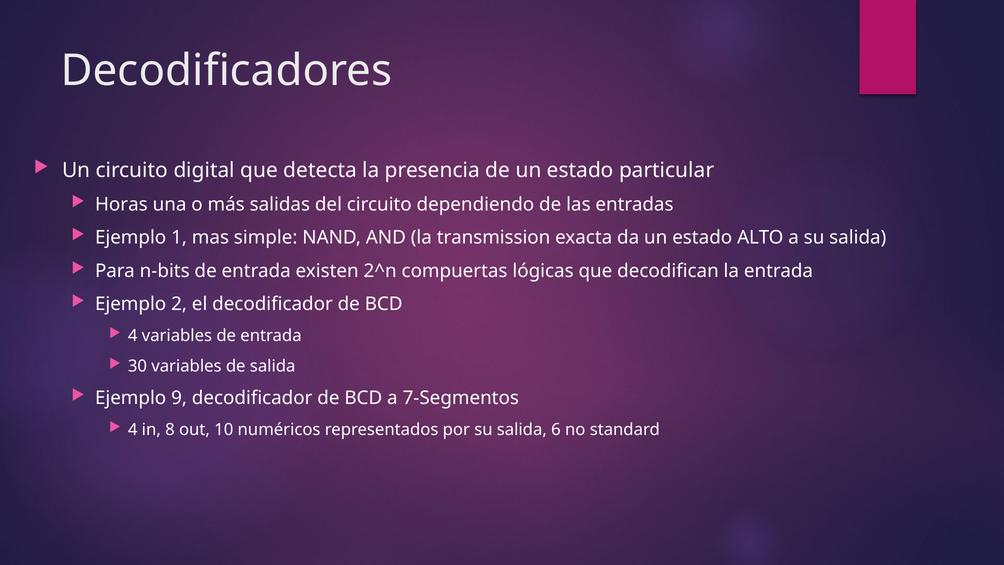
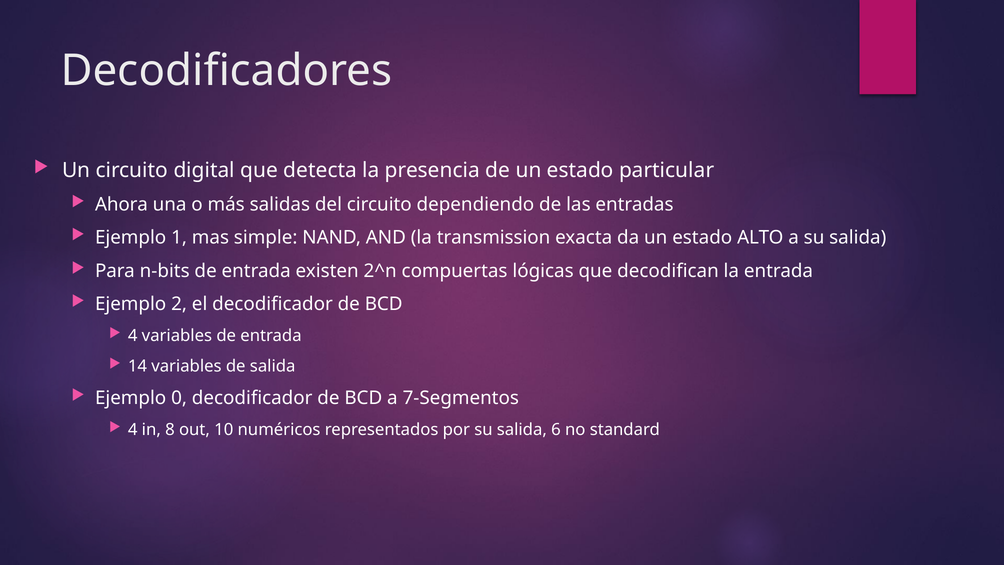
Horas: Horas -> Ahora (121, 205)
30: 30 -> 14 (138, 366)
9: 9 -> 0 (179, 398)
